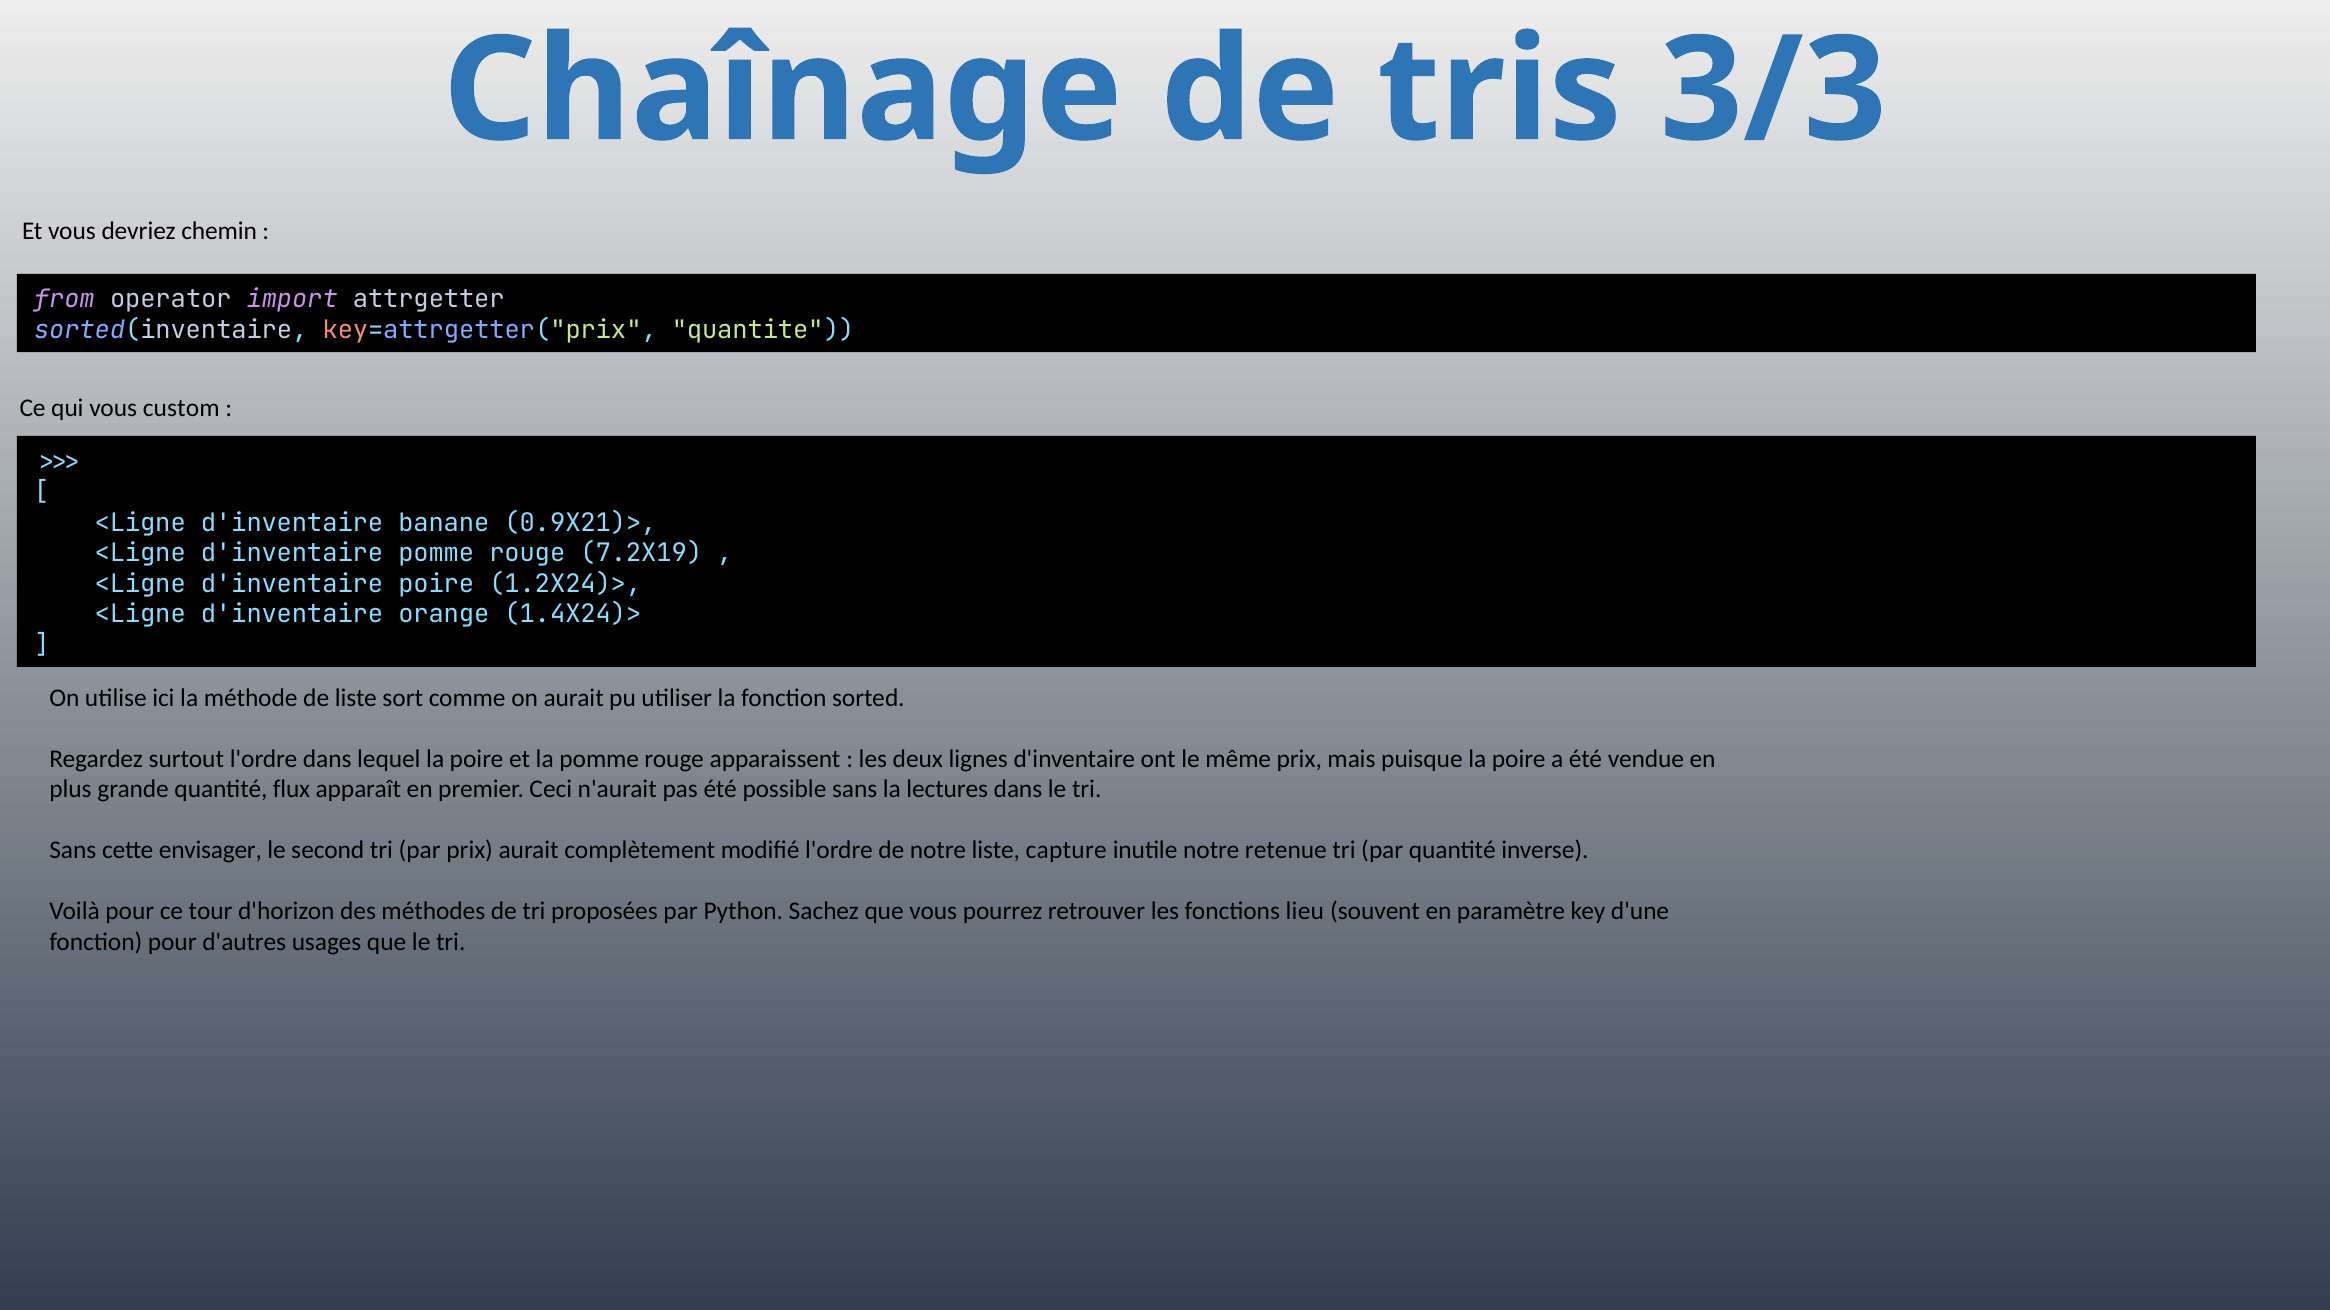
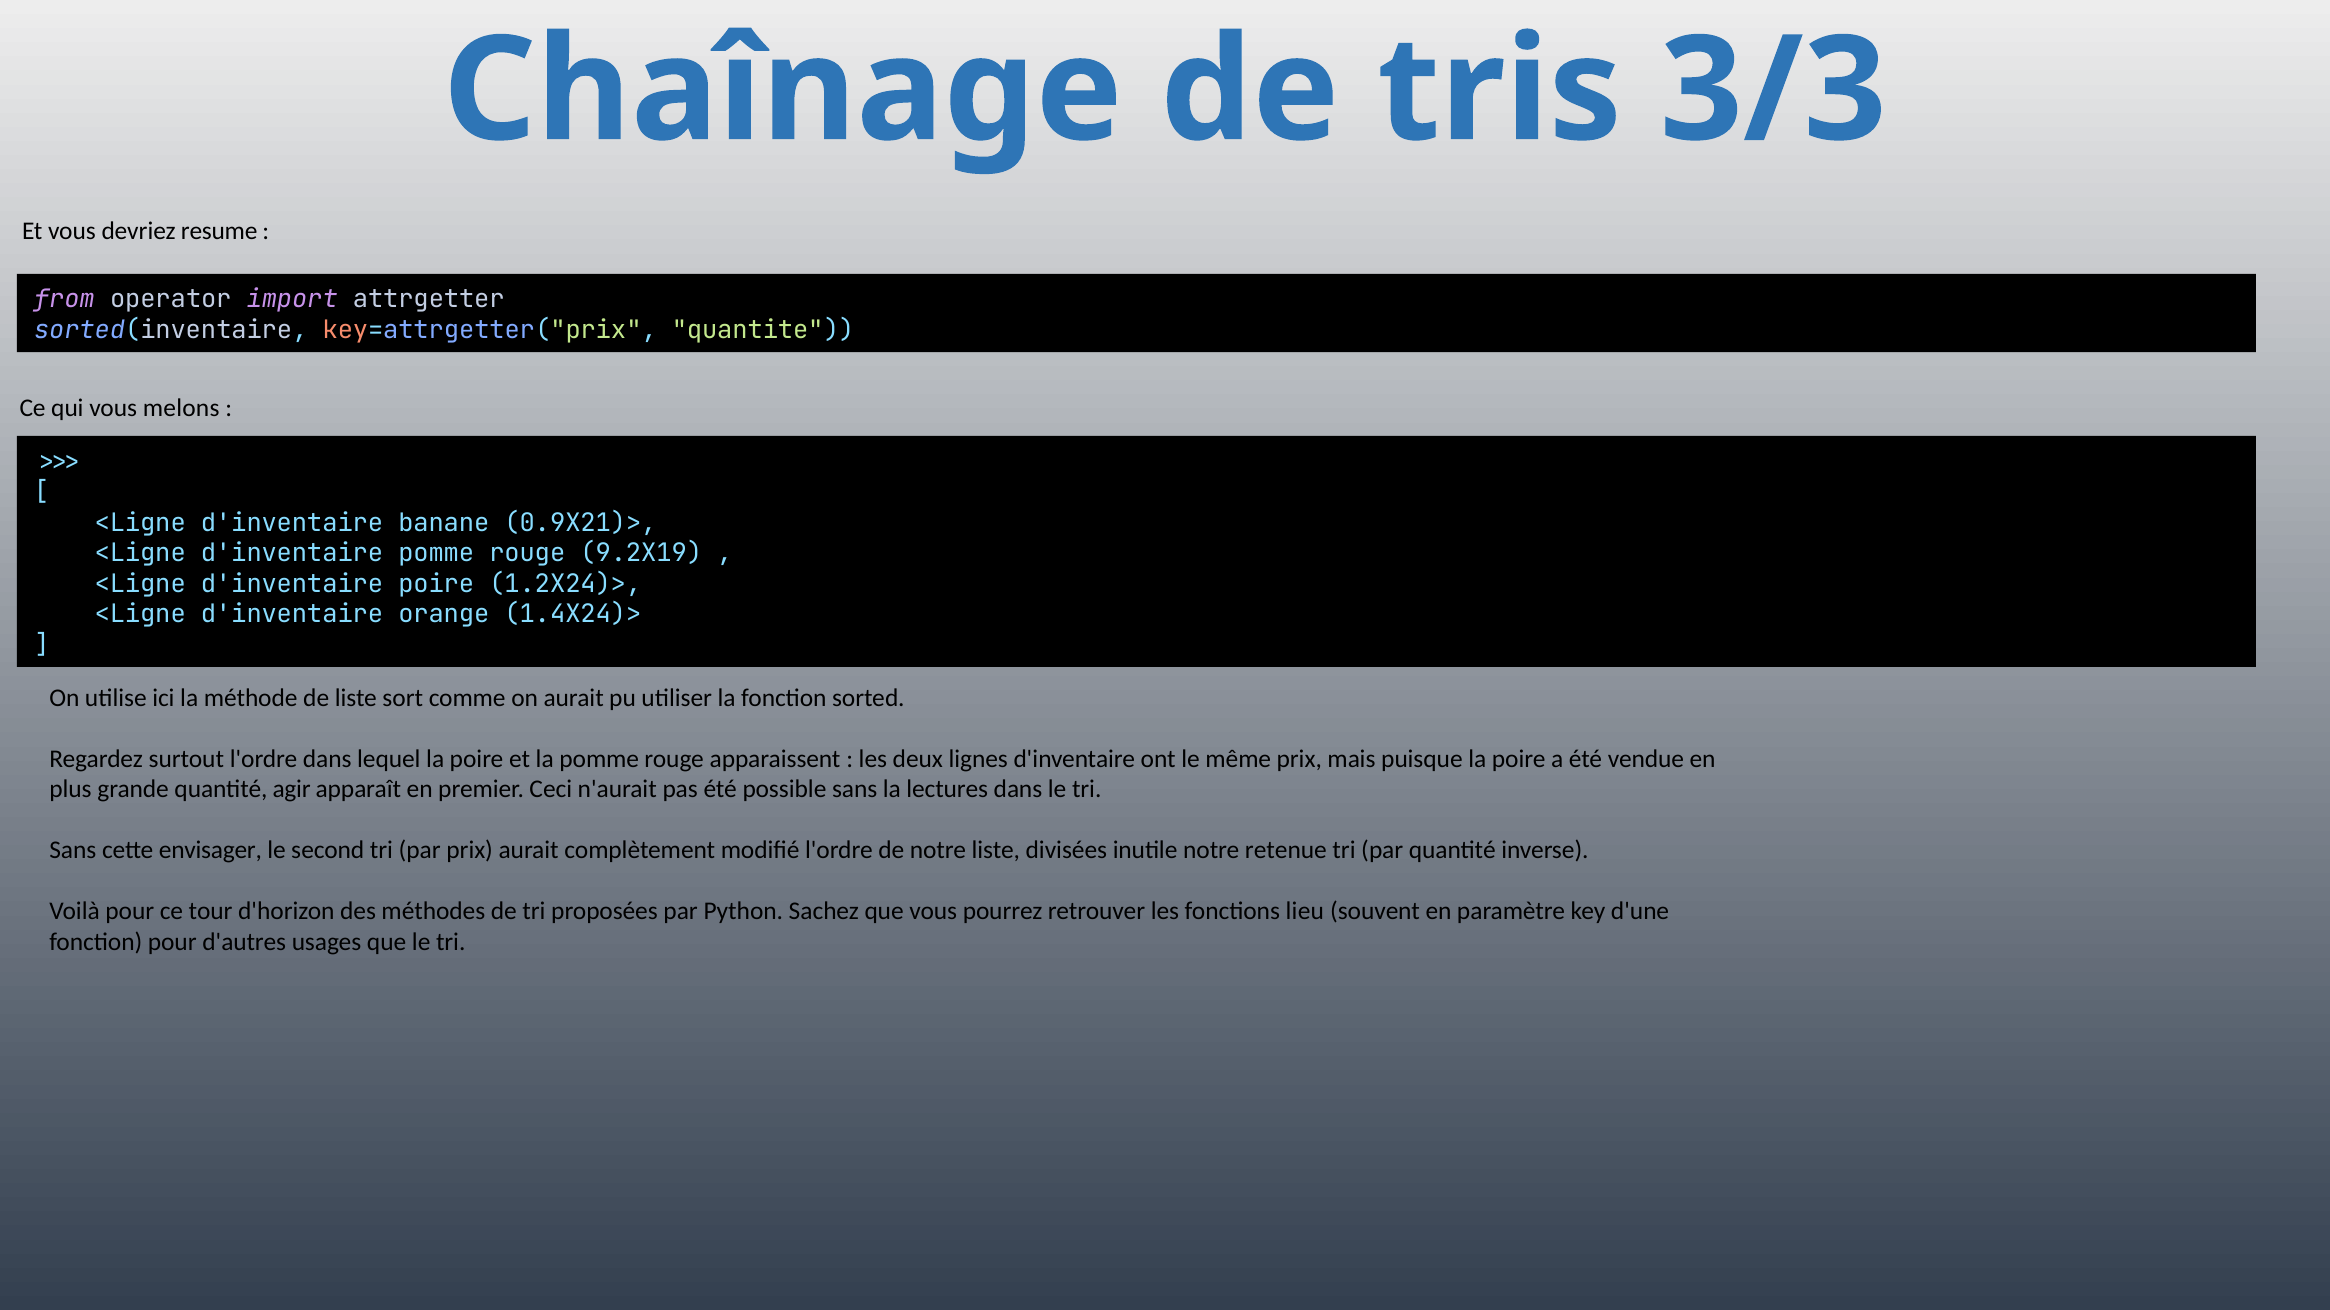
chemin: chemin -> resume (219, 231)
custom: custom -> melons (181, 409)
7.2X19)>: 7.2X19)> -> 9.2X19)> (656, 553)
flux: flux -> agir (292, 790)
capture: capture -> divisées (1066, 851)
